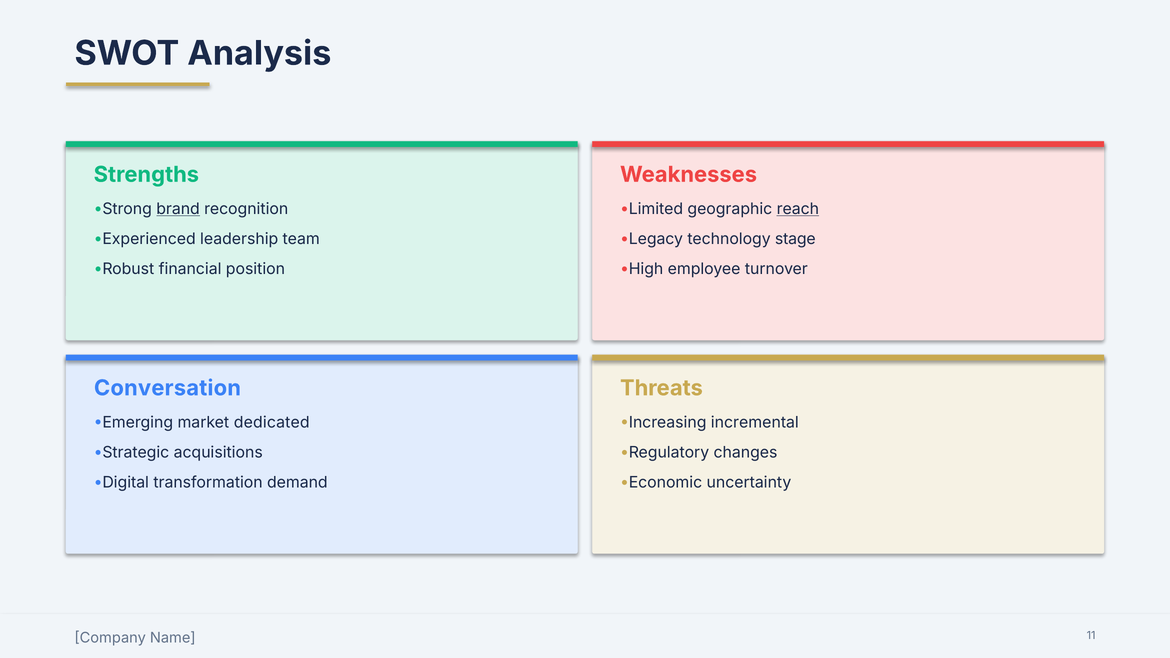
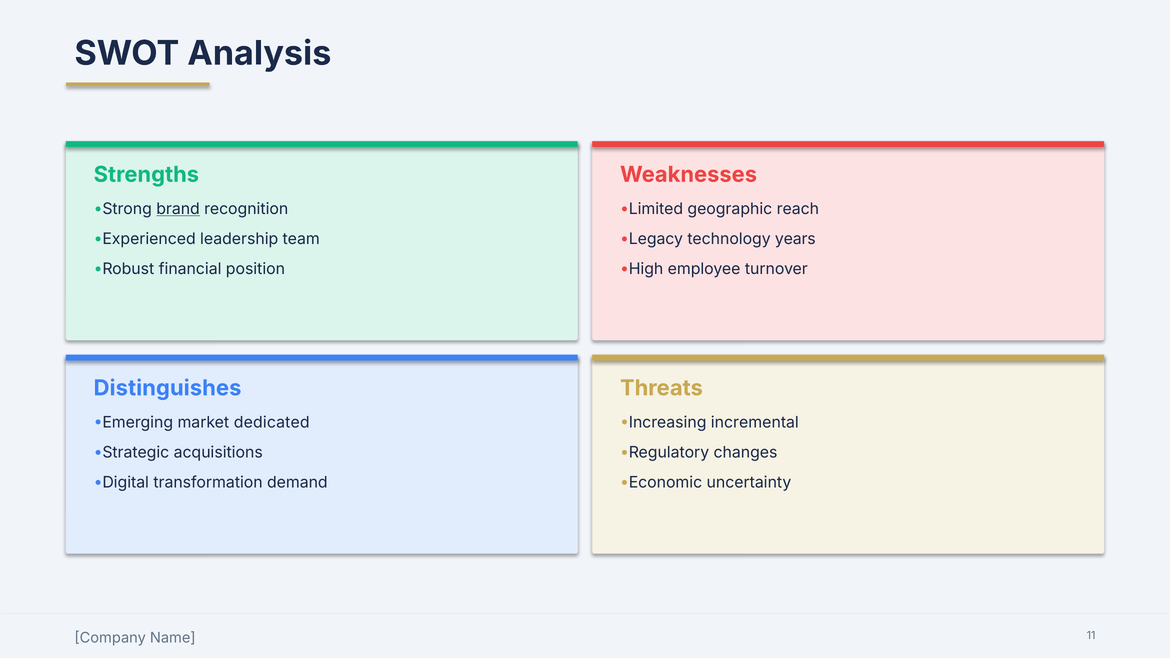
reach underline: present -> none (798, 209)
stage: stage -> years (795, 239)
Conversation: Conversation -> Distinguishes (168, 388)
